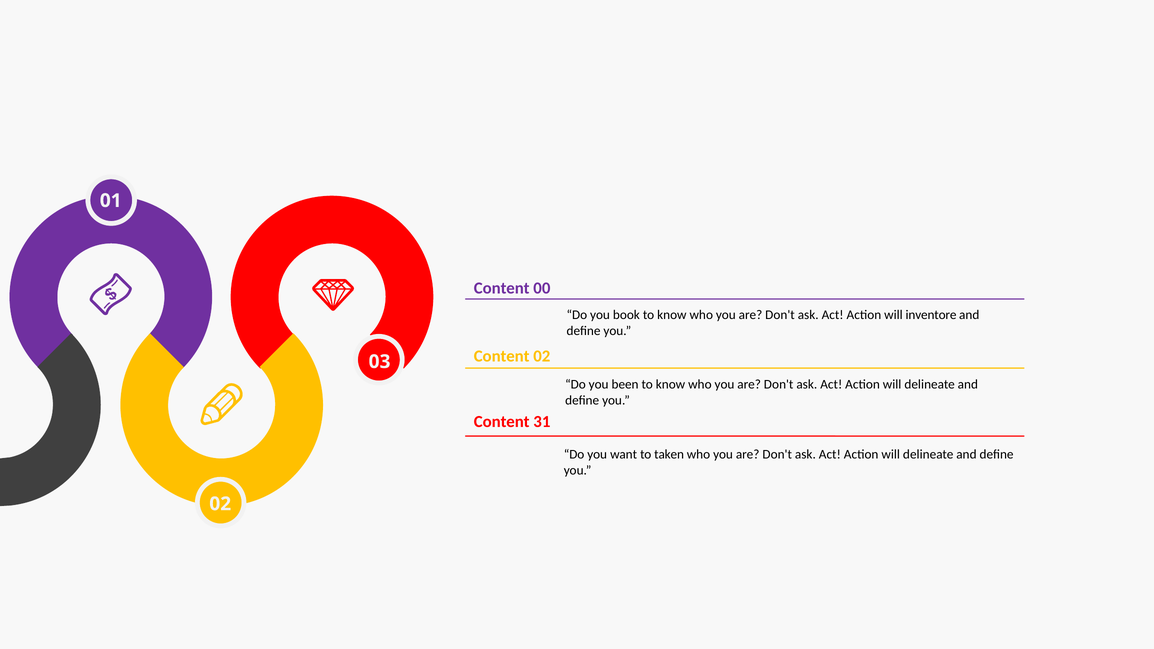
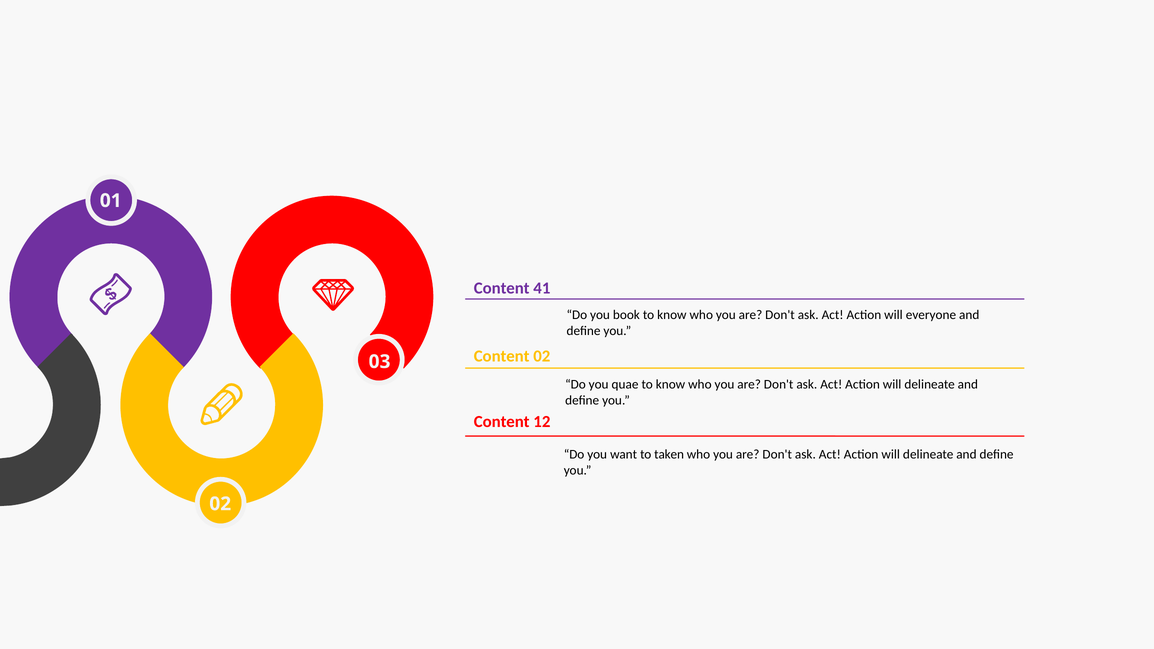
00: 00 -> 41 (542, 288)
inventore: inventore -> everyone (931, 315)
been: been -> quae (625, 385)
31: 31 -> 12 (542, 422)
